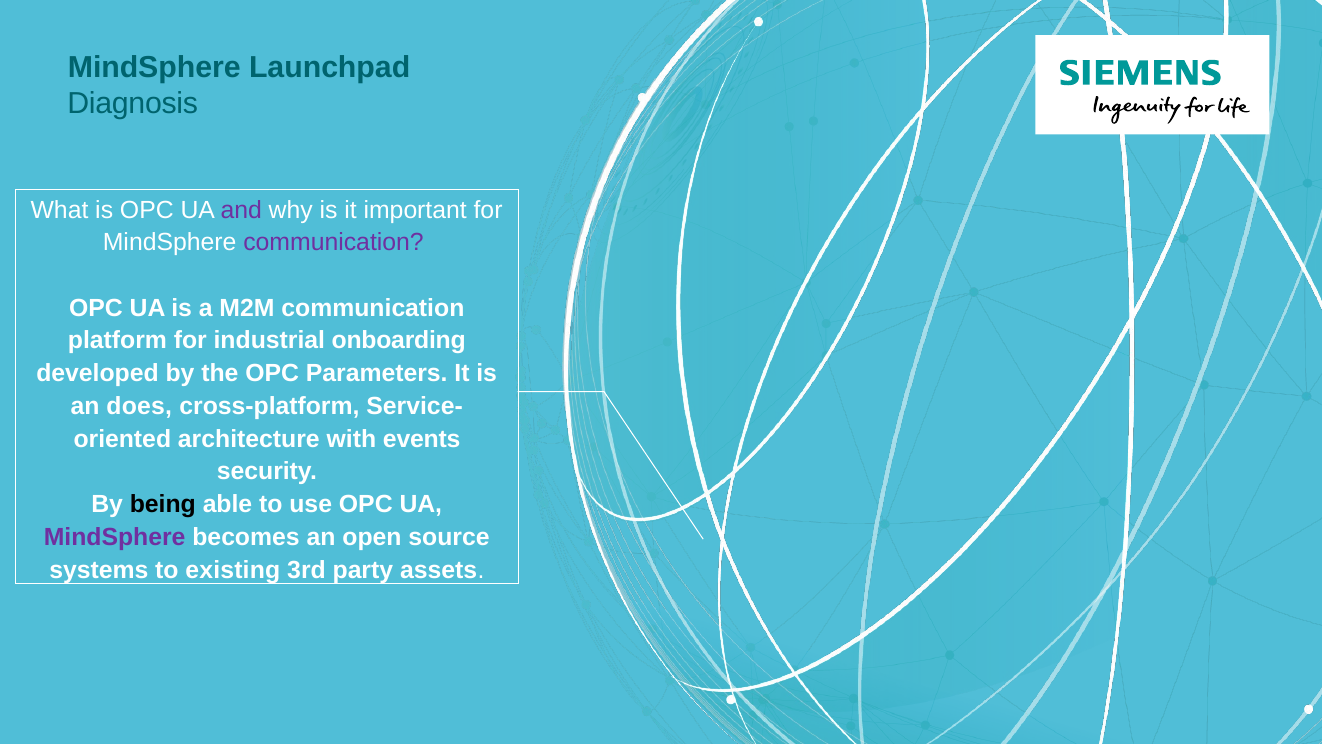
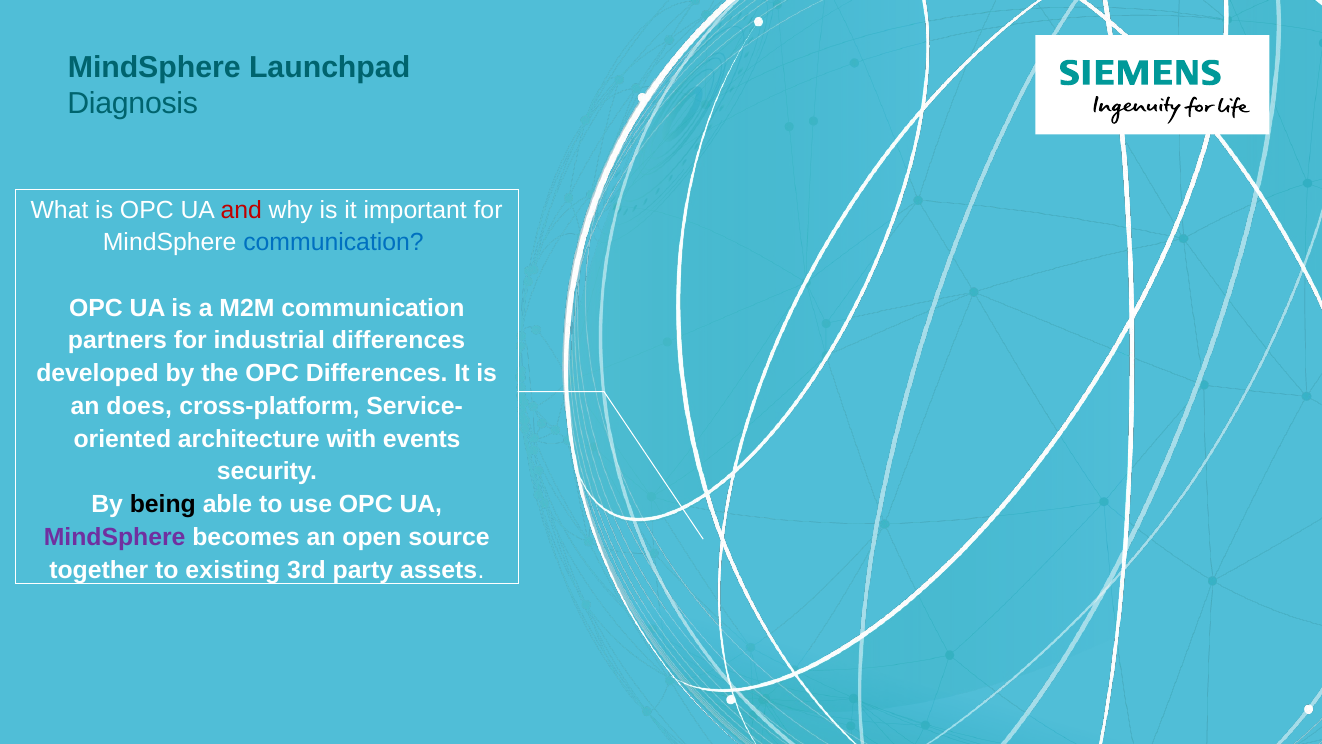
and colour: purple -> red (241, 210)
communication colour: purple -> blue (334, 243)
platform: platform -> partners (117, 341)
industrial onboarding: onboarding -> differences (399, 341)
OPC Parameters: Parameters -> Differences (377, 373)
systems: systems -> together (99, 570)
